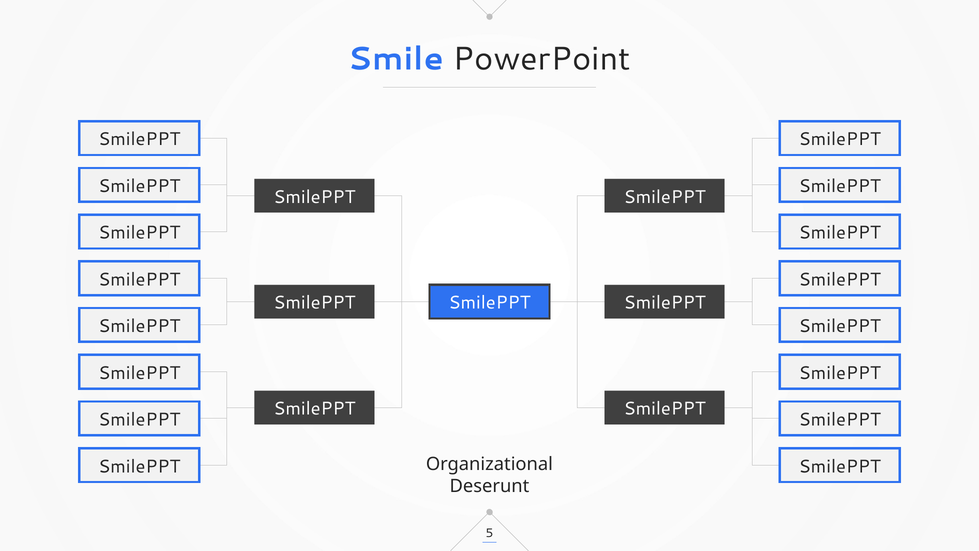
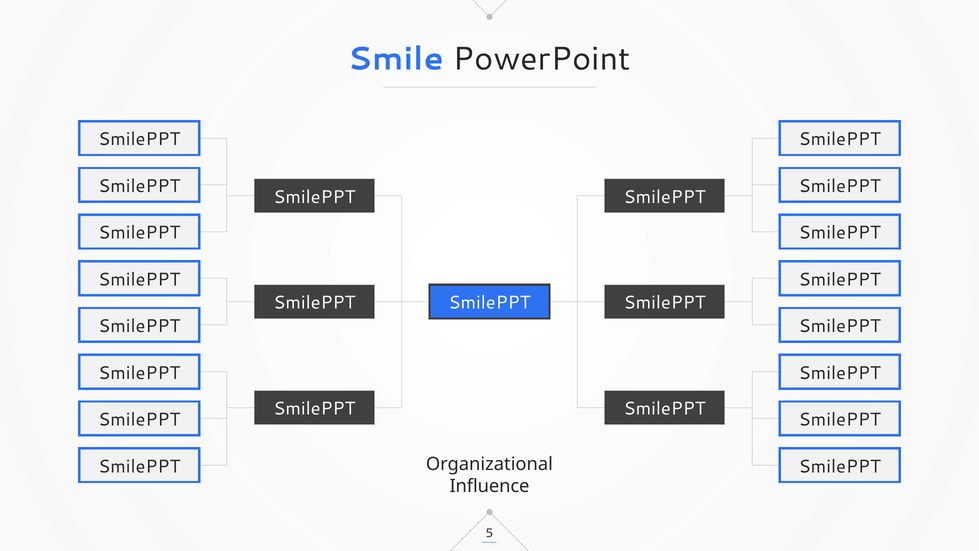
Deserunt: Deserunt -> Influence (489, 486)
